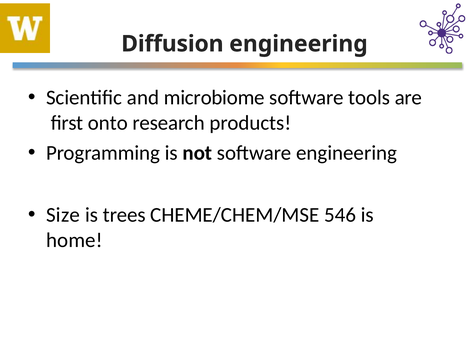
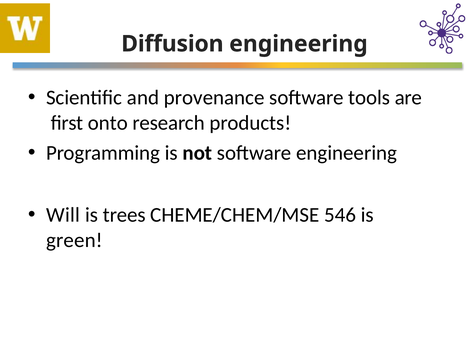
microbiome: microbiome -> provenance (214, 98)
Size: Size -> Will (63, 215)
home: home -> green (74, 240)
